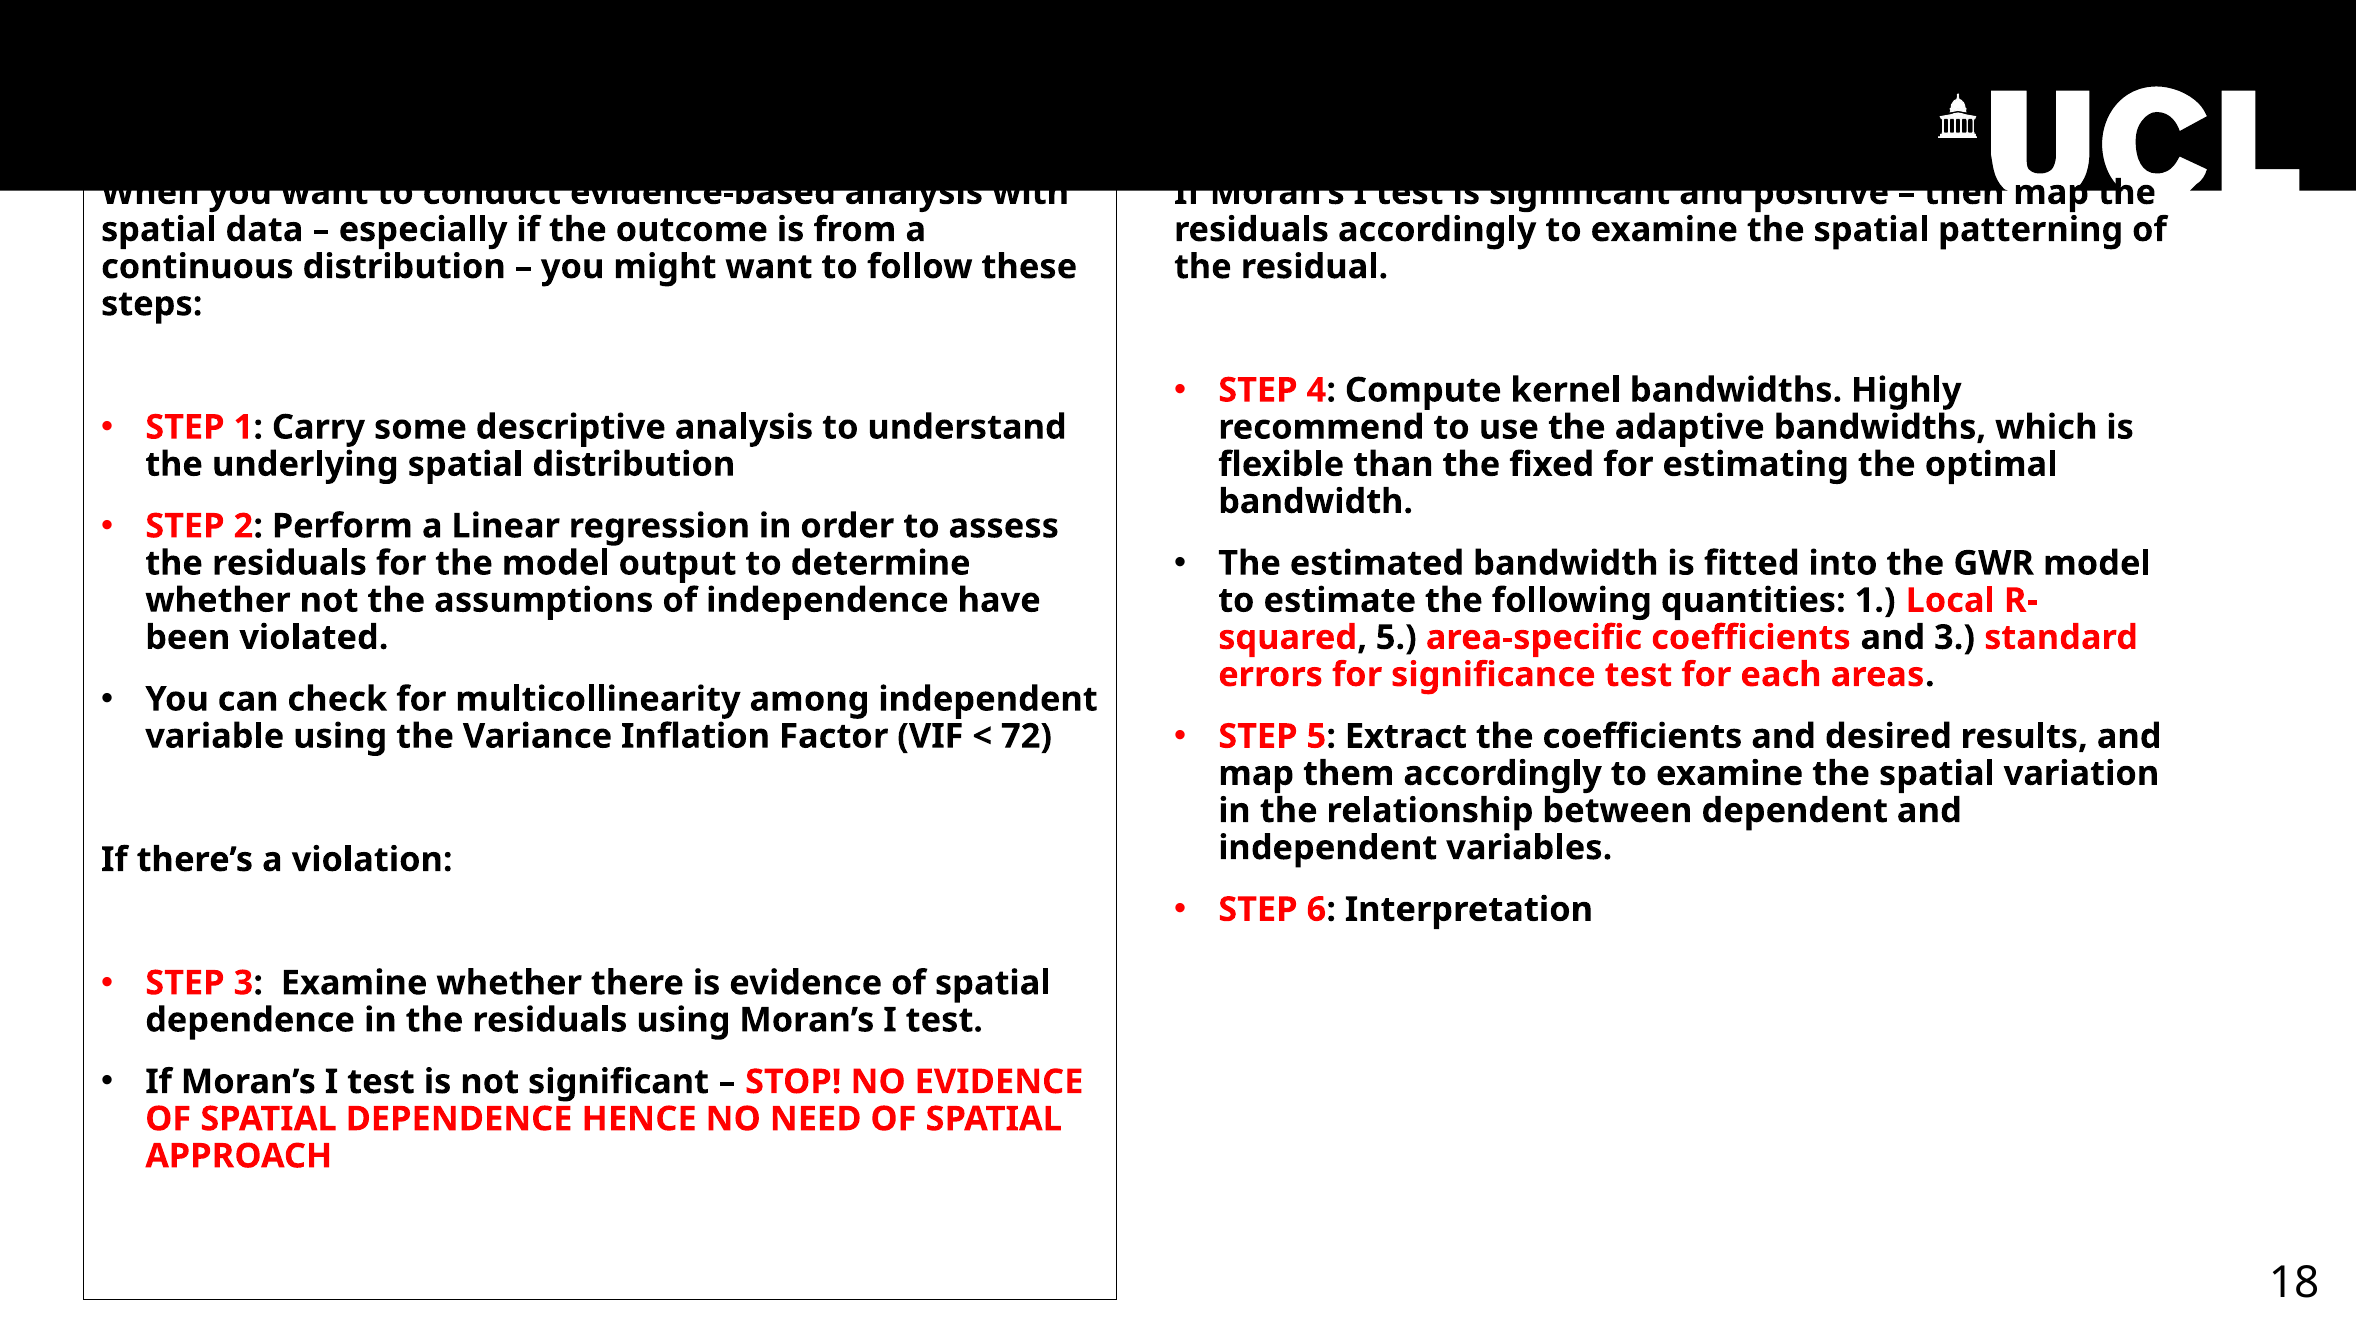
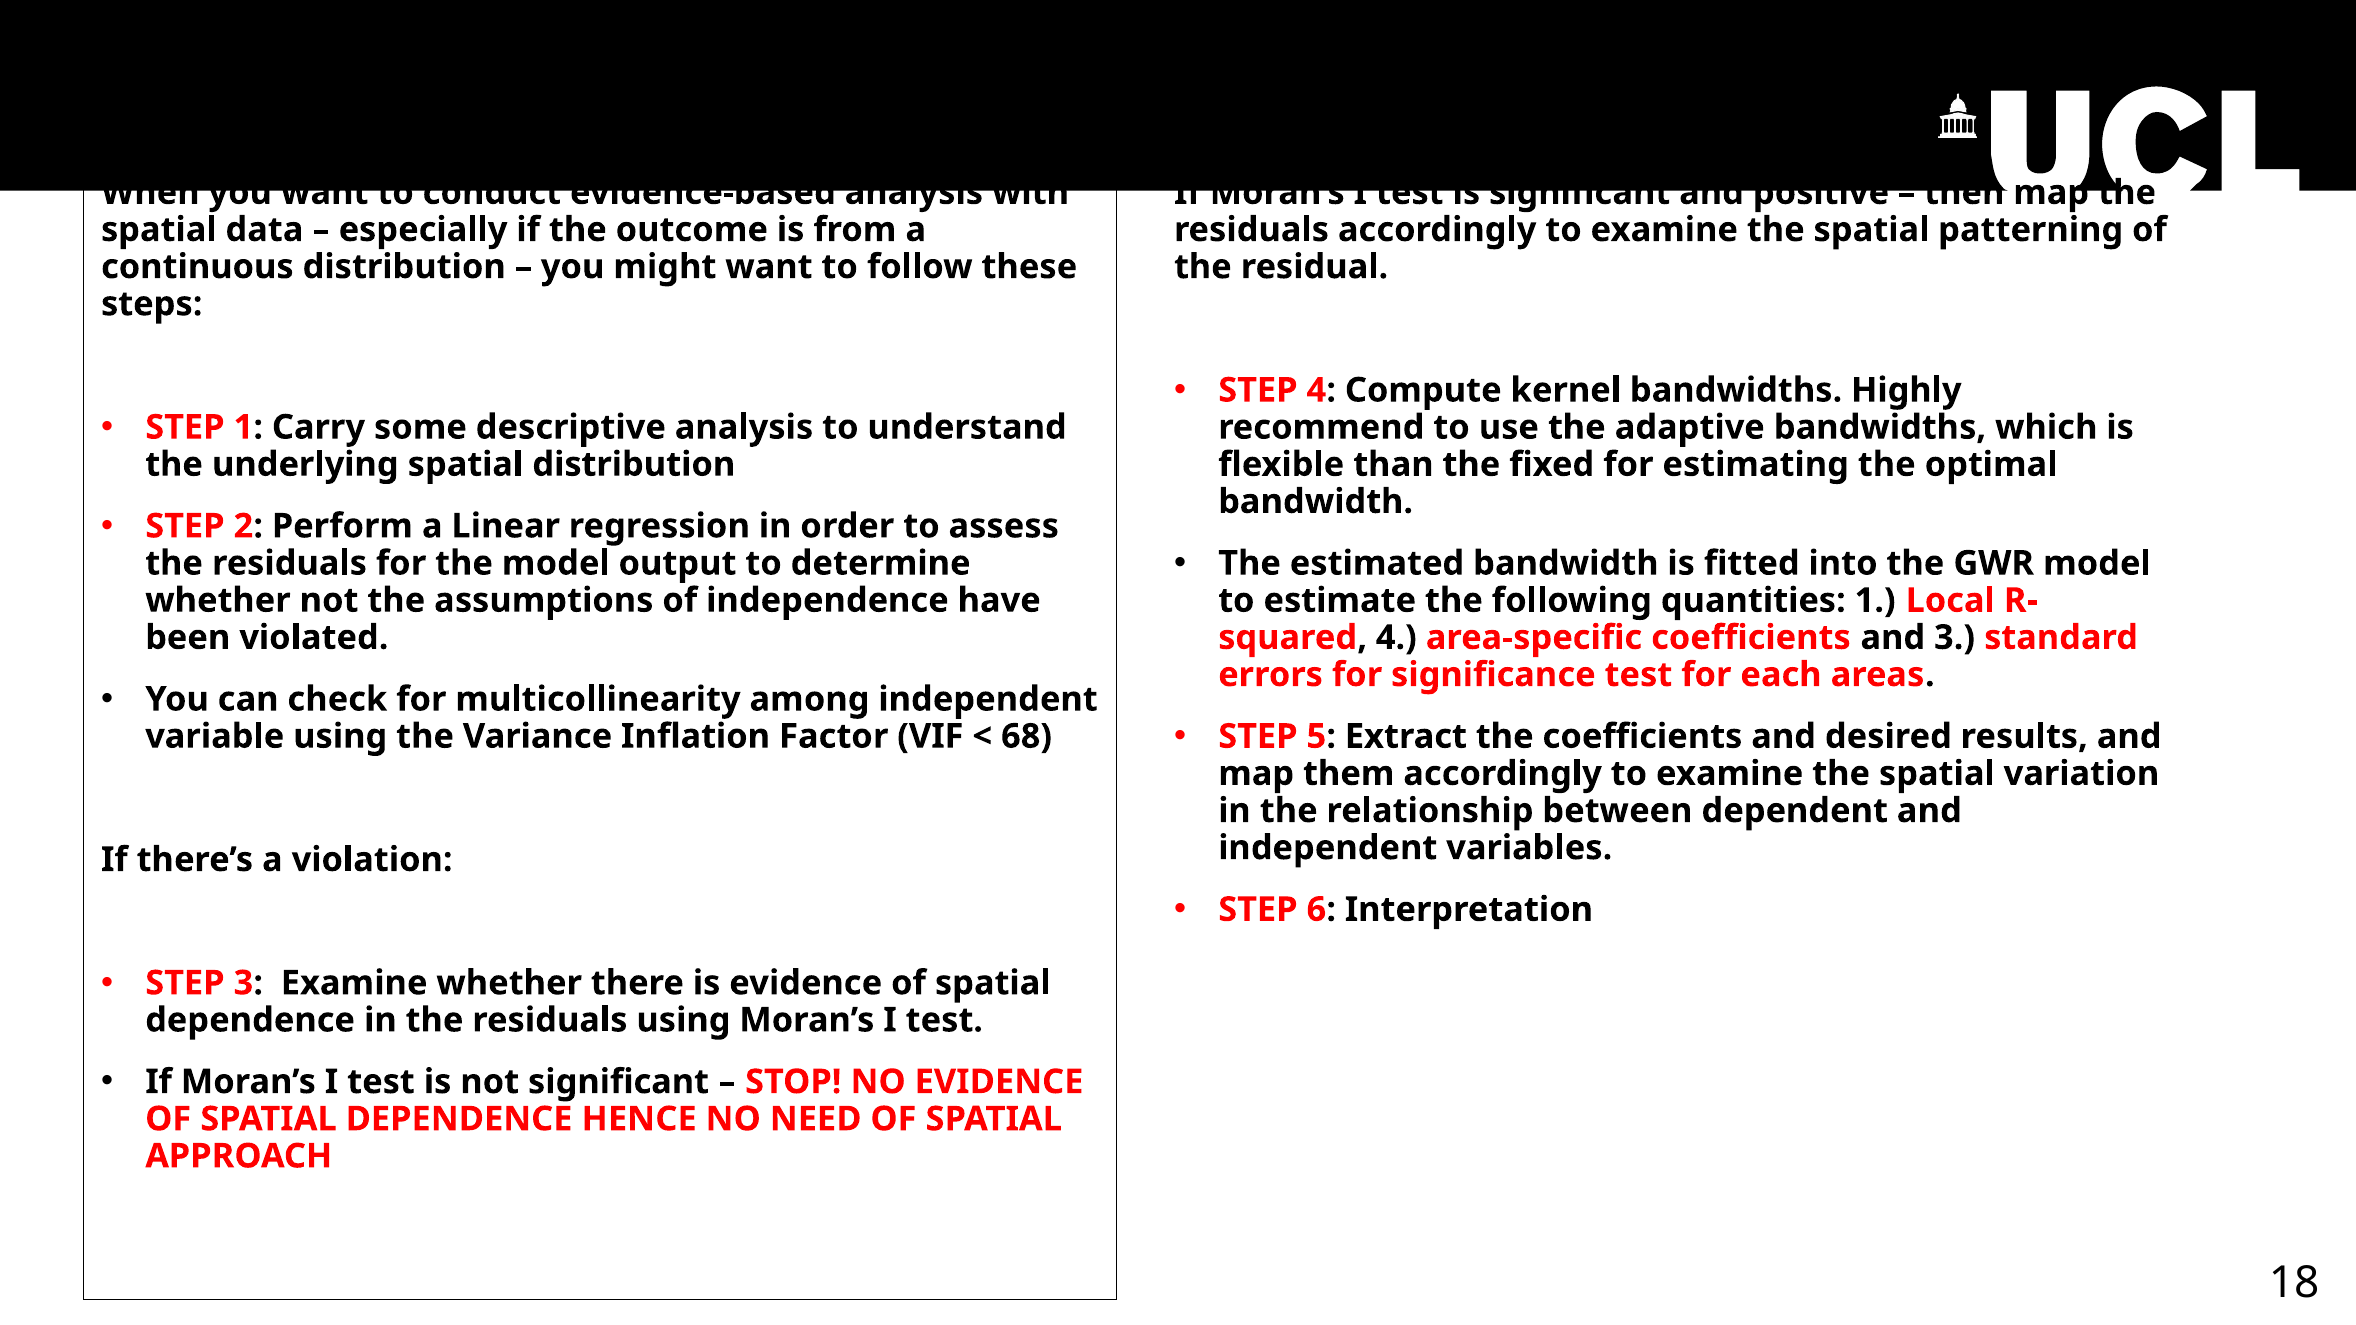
5: 5 -> 4 (1396, 638)
72: 72 -> 68 (1027, 736)
